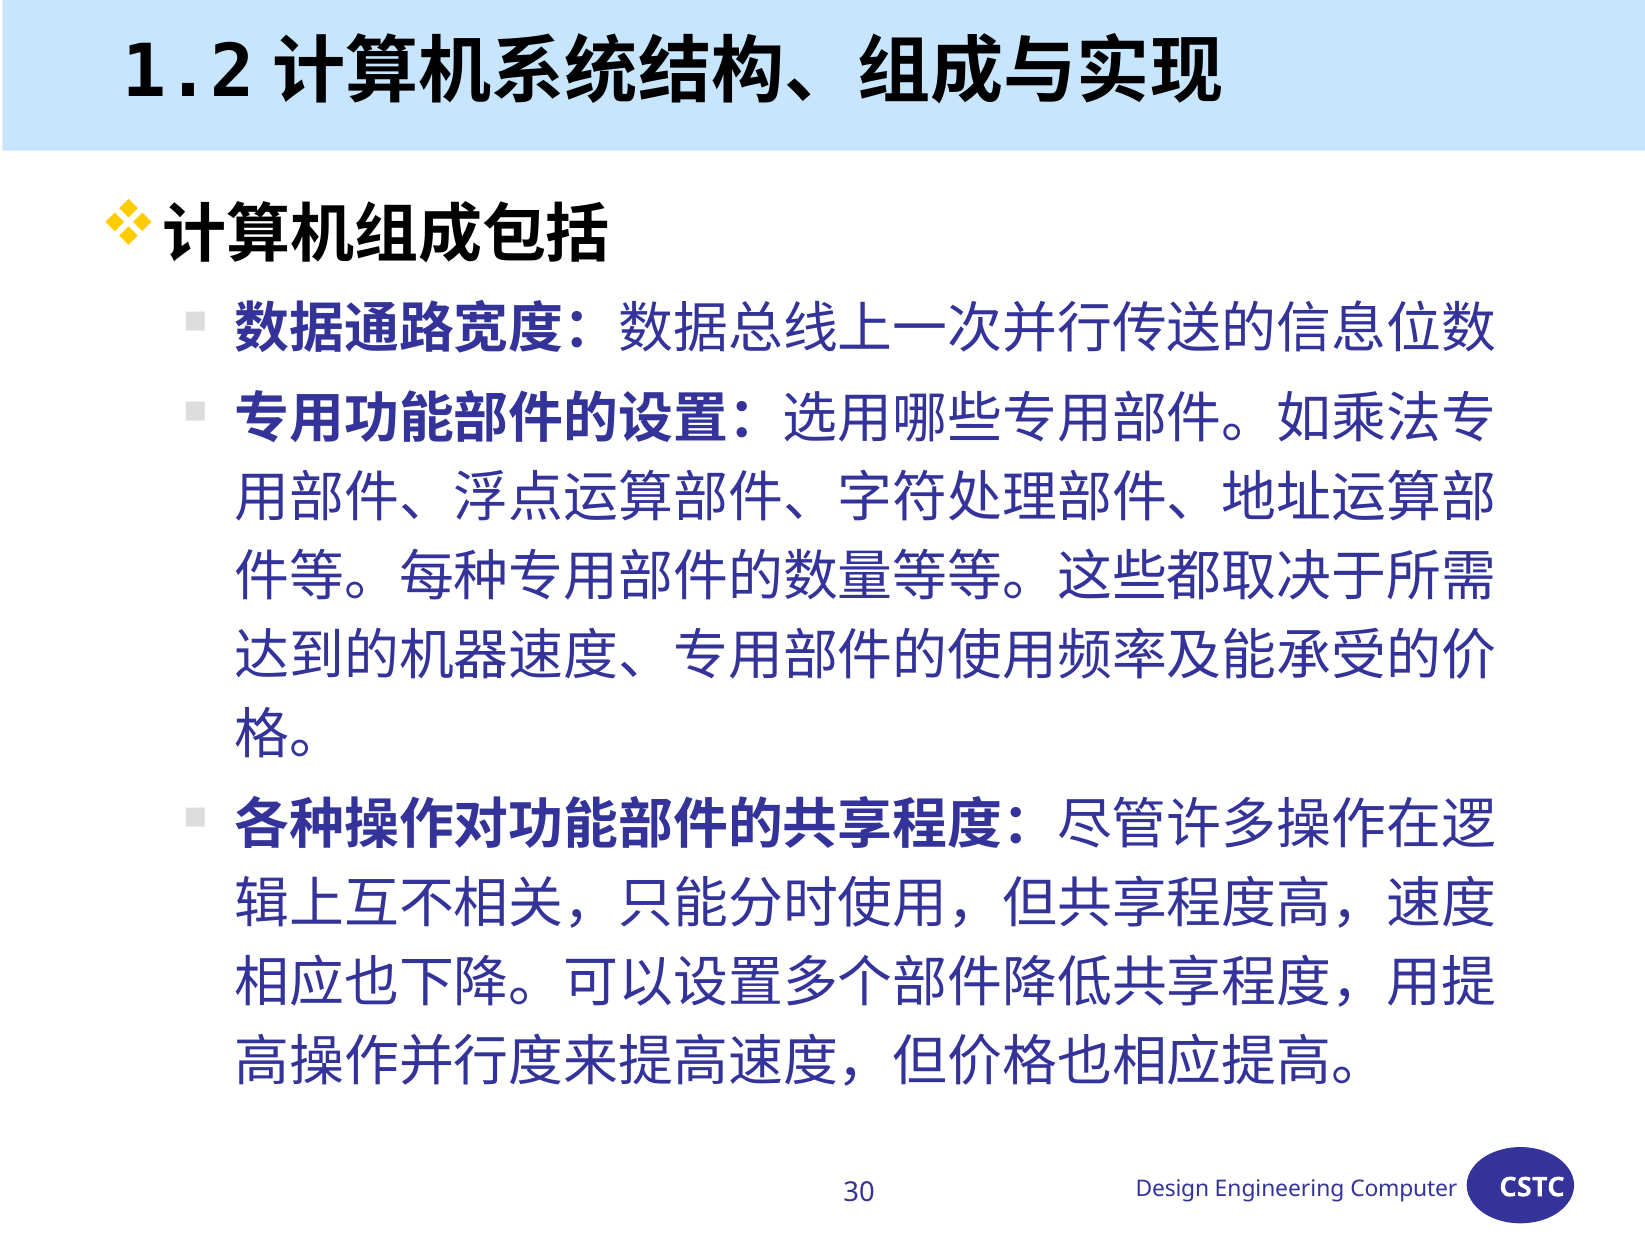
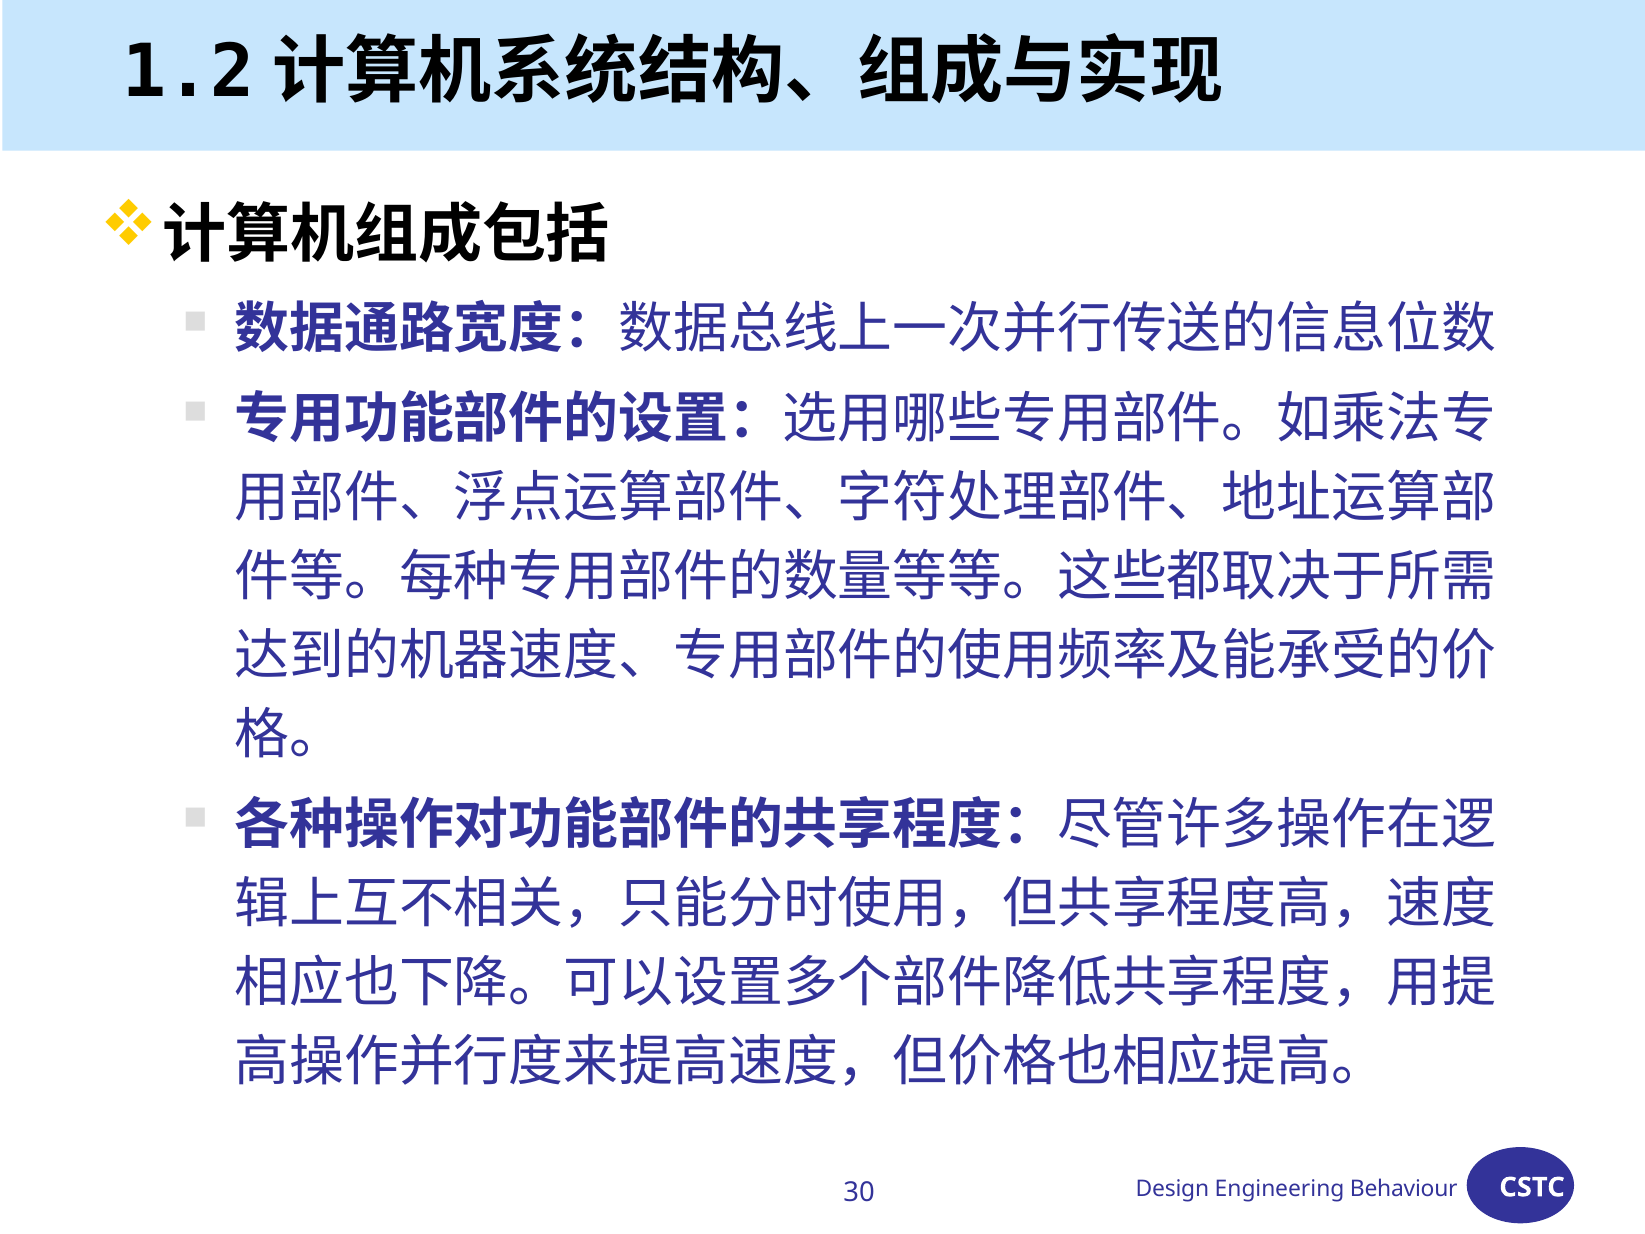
Computer: Computer -> Behaviour (1404, 1189)
